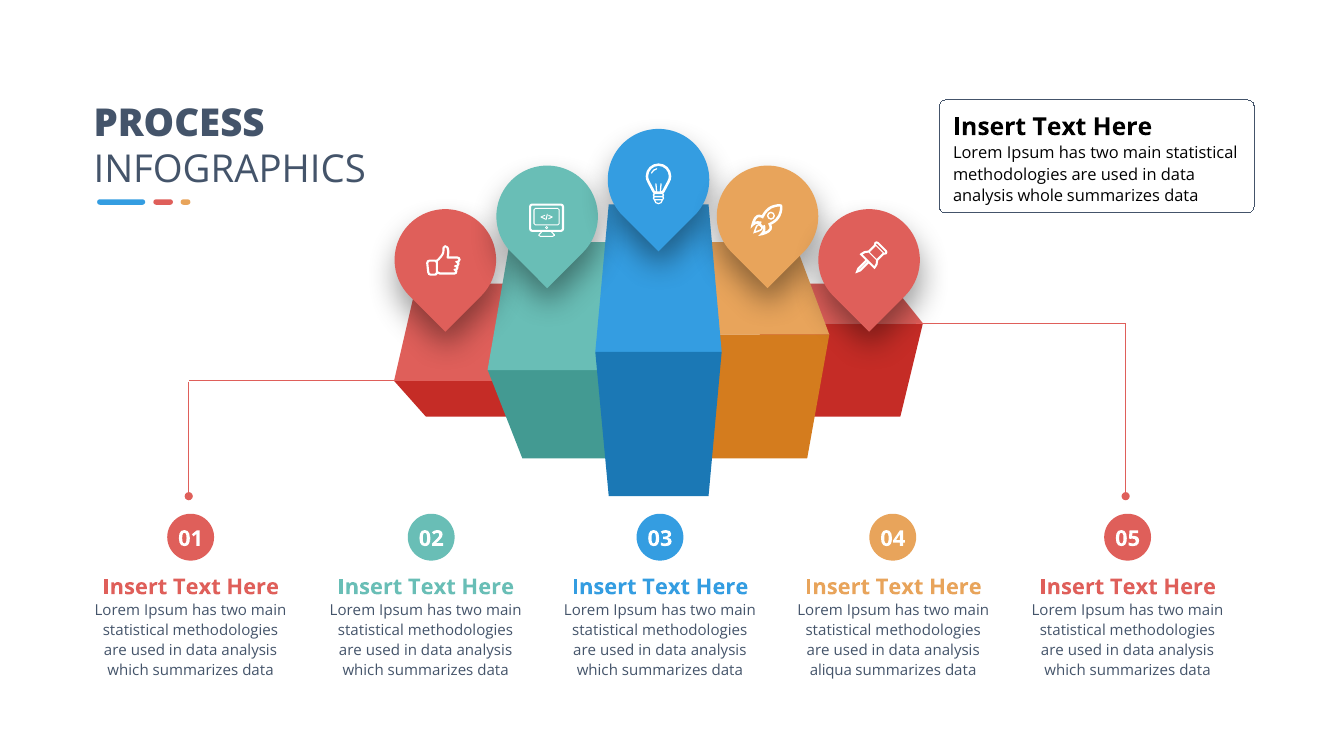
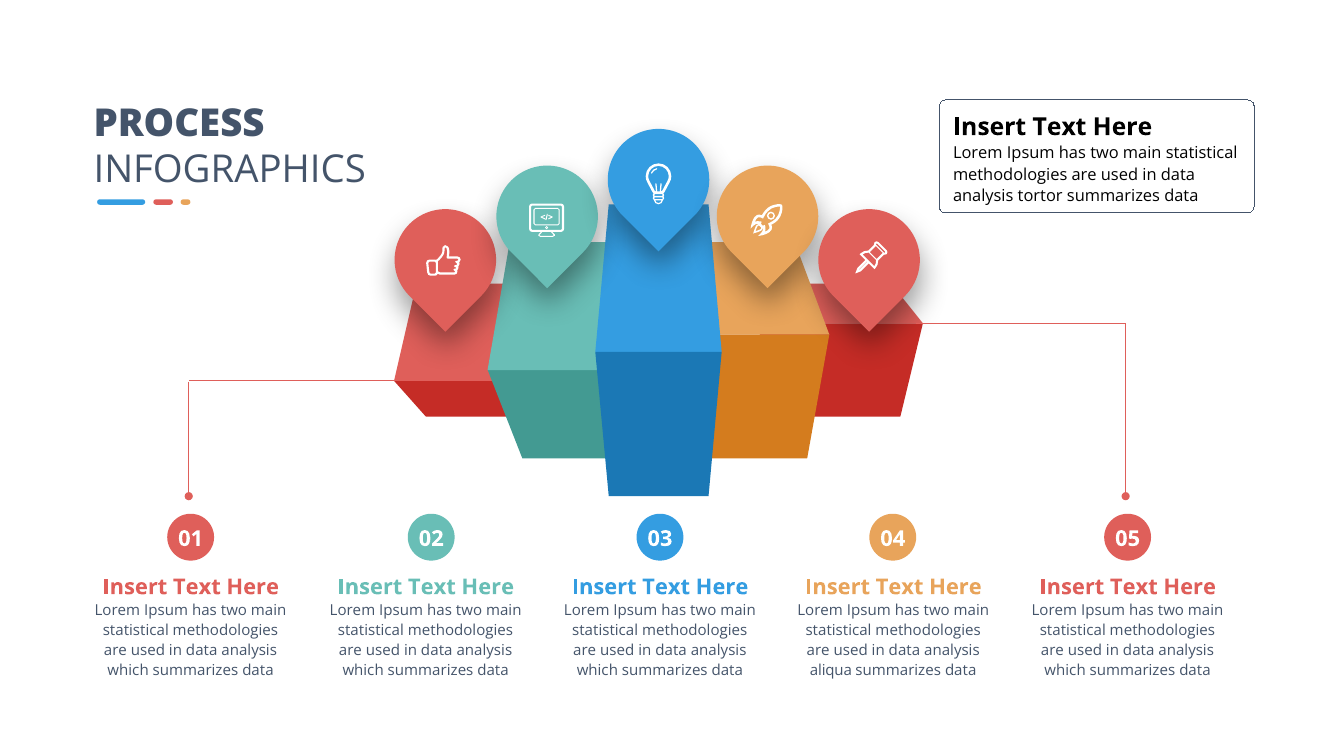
whole: whole -> tortor (1040, 196)
